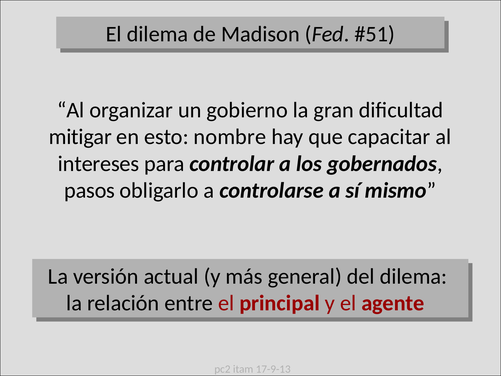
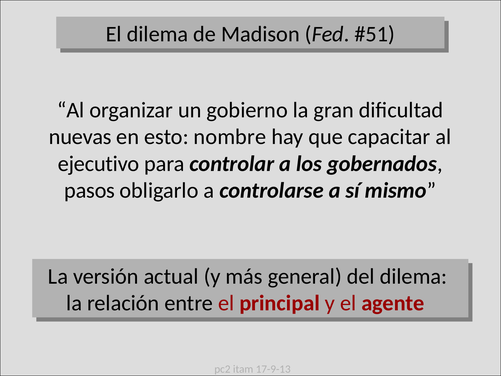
mitigar: mitigar -> nuevas (80, 137)
intereses: intereses -> ejecutivo (99, 164)
